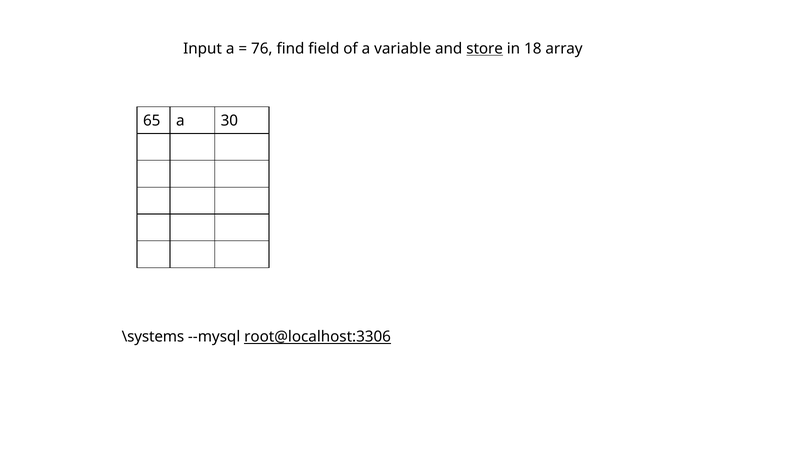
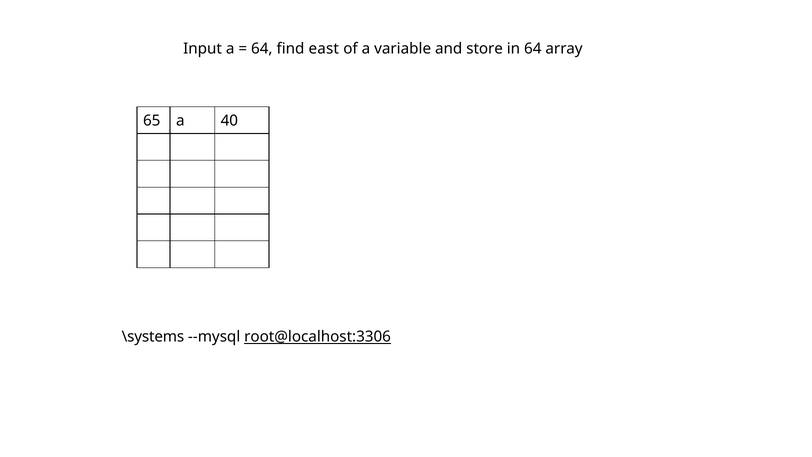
76: 76 -> 64 (262, 49)
field: field -> east (324, 49)
store underline: present -> none (485, 49)
in 18: 18 -> 64 (533, 49)
30: 30 -> 40 (229, 121)
